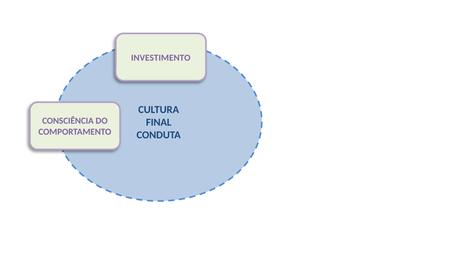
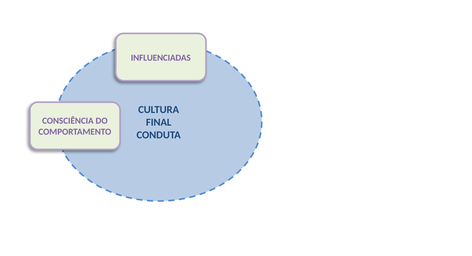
INVESTIMENTO: INVESTIMENTO -> INFLUENCIADAS (161, 58)
